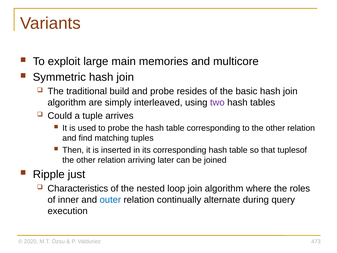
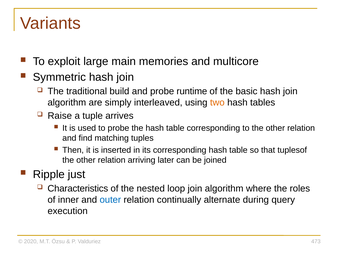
resides: resides -> runtime (192, 91)
two colour: purple -> orange (217, 103)
Could: Could -> Raise (60, 116)
